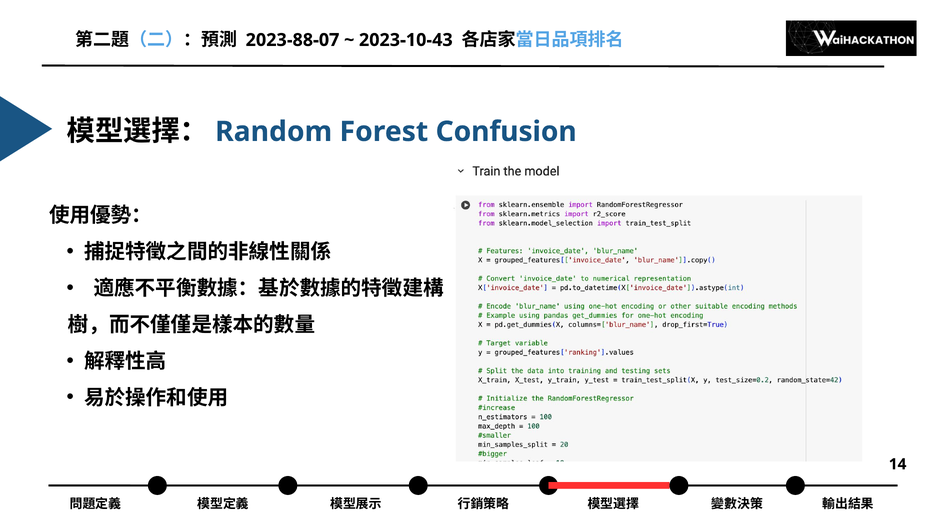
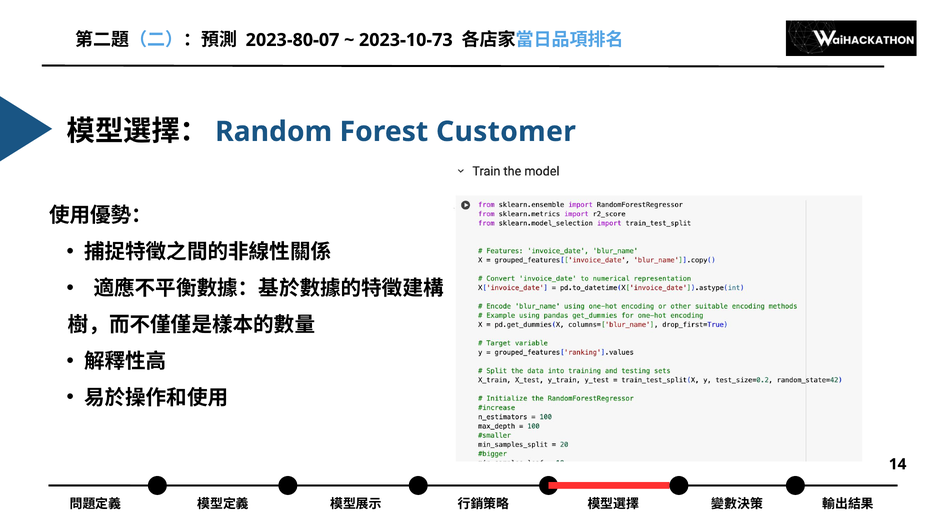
2023-88-07: 2023-88-07 -> 2023-80-07 (293, 40)
2023-10-43: 2023-10-43 -> 2023-10-73 (406, 40)
Confusion: Confusion -> Customer (506, 132)
